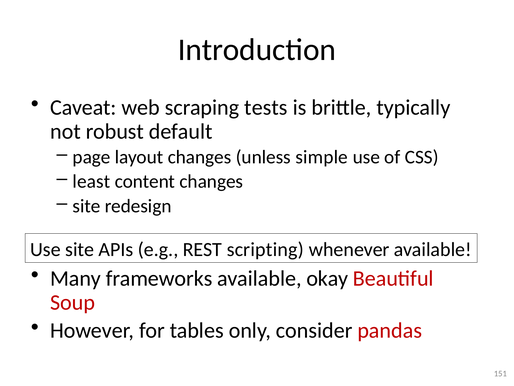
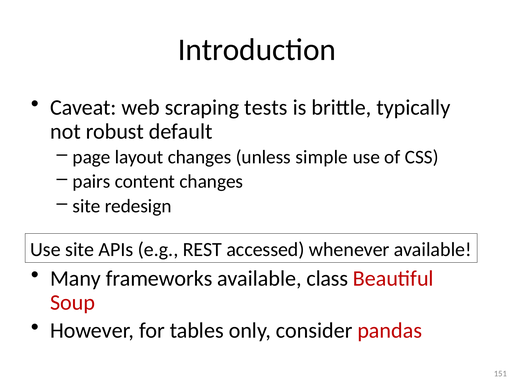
least: least -> pairs (92, 181)
scripting: scripting -> accessed (265, 249)
okay: okay -> class (327, 278)
